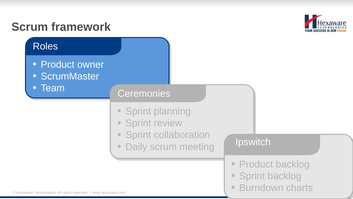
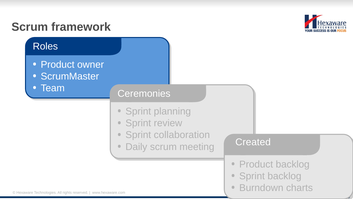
Ipswitch: Ipswitch -> Created (253, 142)
